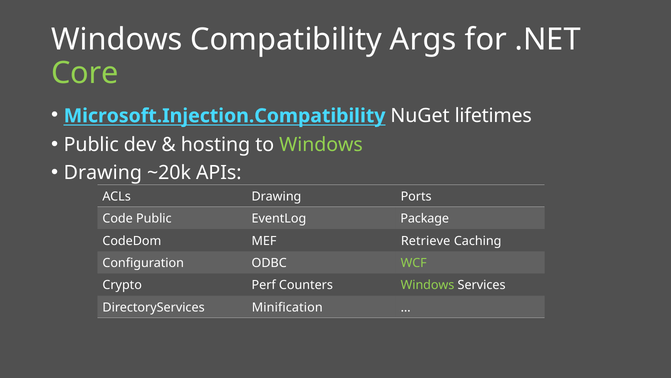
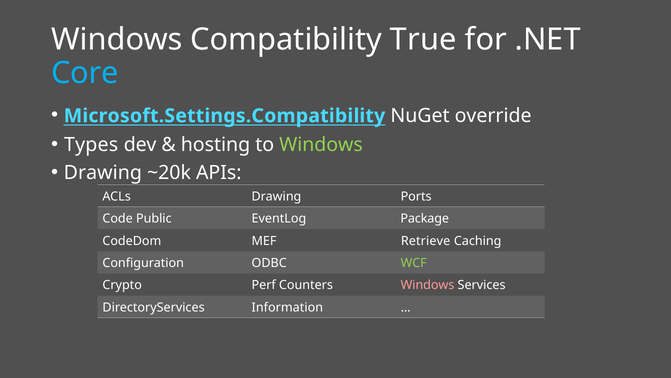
Args: Args -> True (423, 40)
Core colour: light green -> light blue (85, 73)
Microsoft.Injection.Compatibility: Microsoft.Injection.Compatibility -> Microsoft.Settings.Compatibility (224, 116)
lifetimes: lifetimes -> override (493, 116)
Public: Public -> Types (91, 144)
Windows colour: light green -> pink (428, 285)
Minification: Minification -> Information (287, 307)
